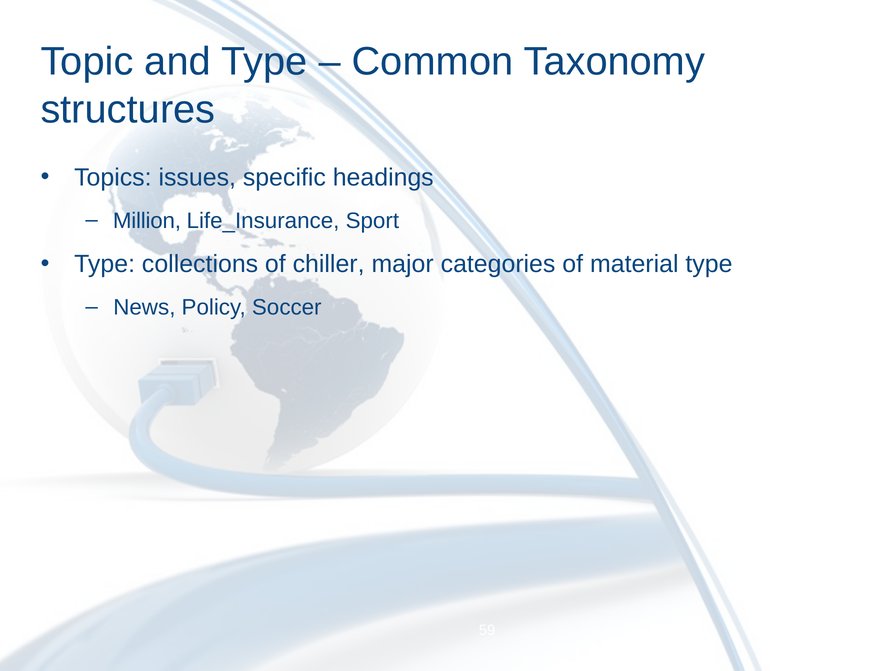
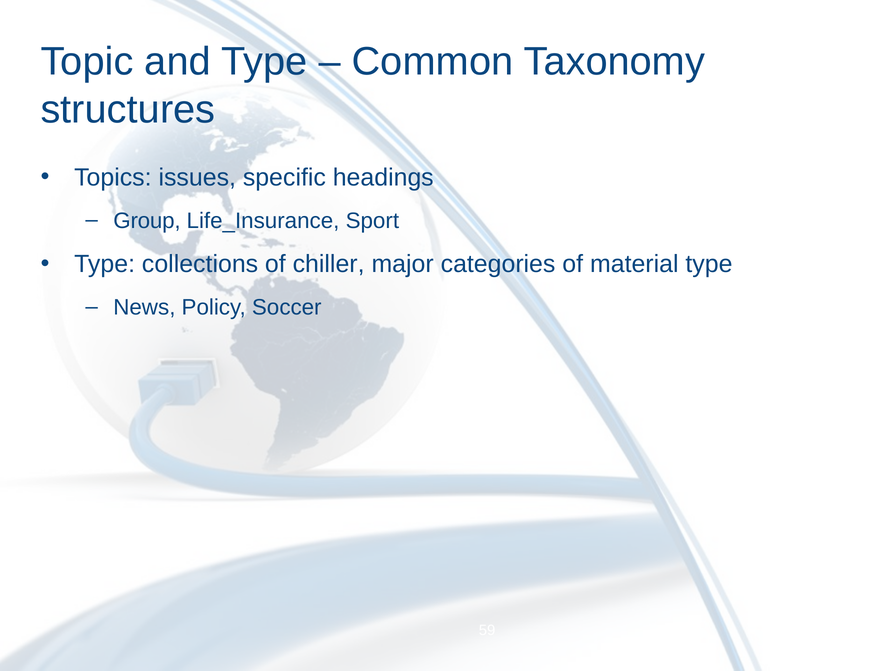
Million: Million -> Group (147, 221)
